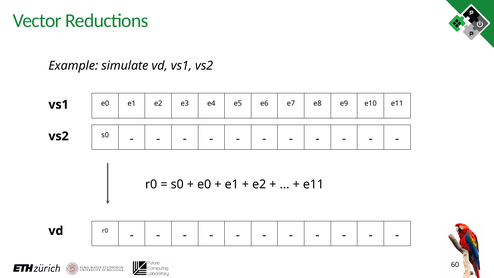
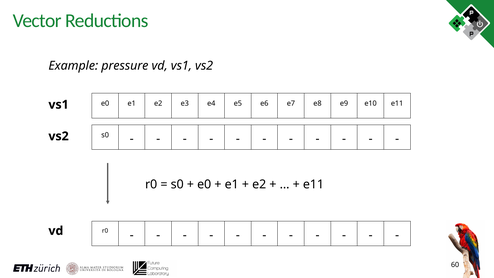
simulate: simulate -> pressure (125, 66)
